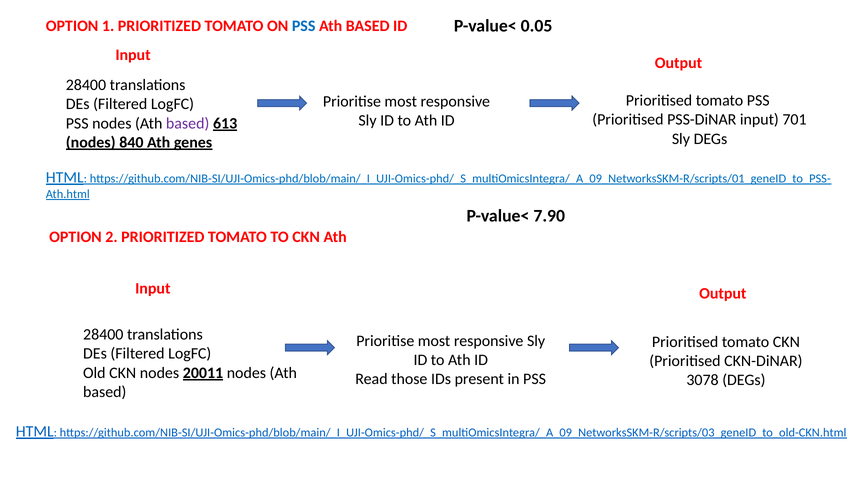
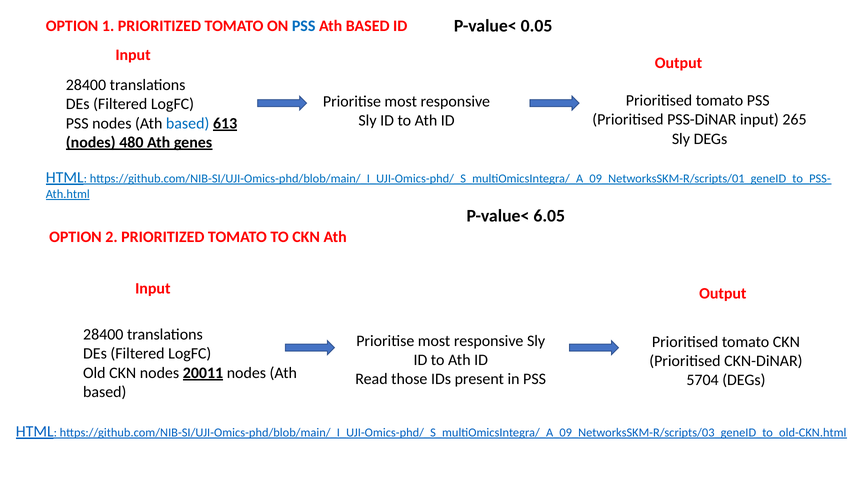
701: 701 -> 265 (794, 120)
based colour: purple -> blue (188, 123)
840: 840 -> 480 (131, 142)
7.90: 7.90 -> 6.05 (549, 216)
3078: 3078 -> 5704 (703, 380)
